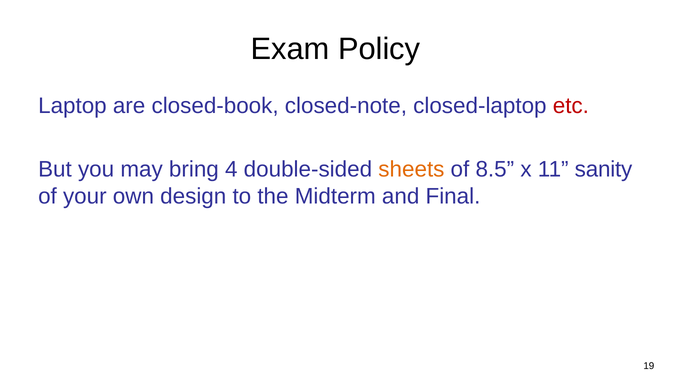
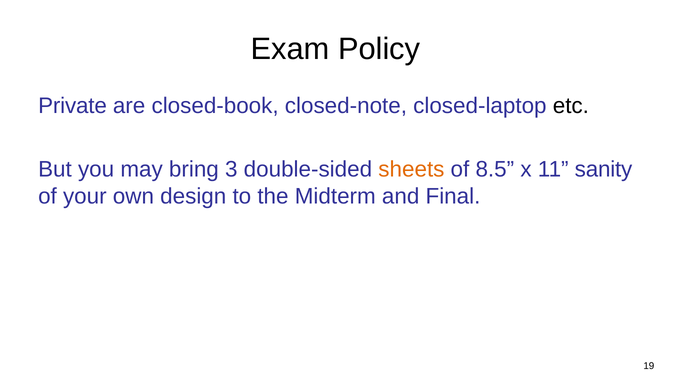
Laptop: Laptop -> Private (73, 106)
etc colour: red -> black (571, 106)
4: 4 -> 3 (231, 169)
